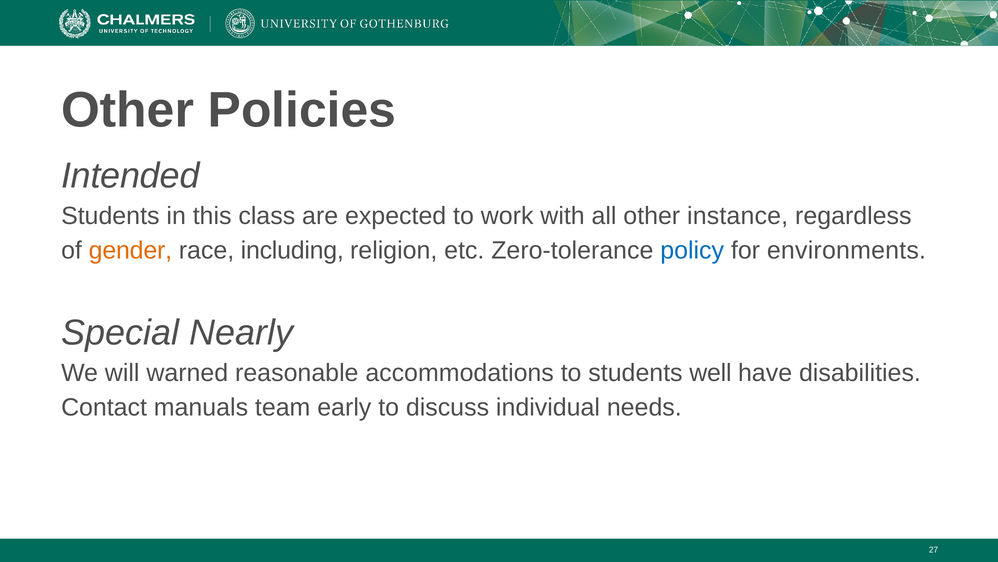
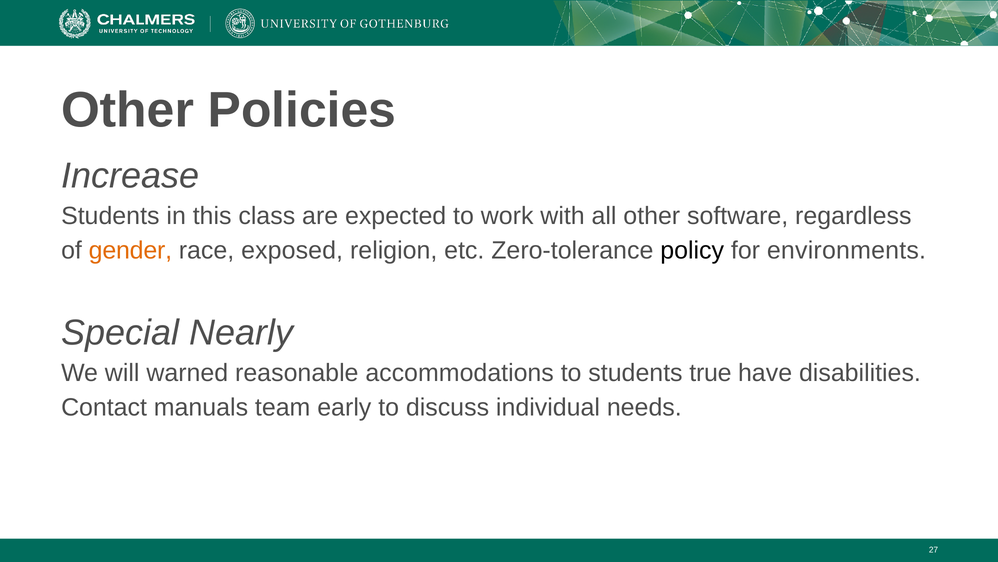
Intended: Intended -> Increase (130, 176)
instance: instance -> software (738, 216)
including: including -> exposed (292, 250)
policy colour: blue -> black (692, 250)
well: well -> true (710, 373)
